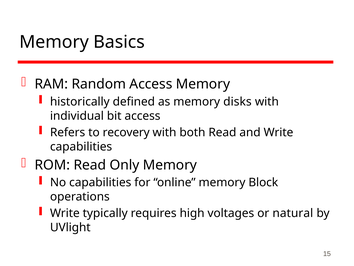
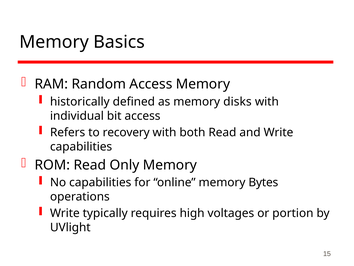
Block: Block -> Bytes (263, 182)
natural: natural -> portion (293, 213)
